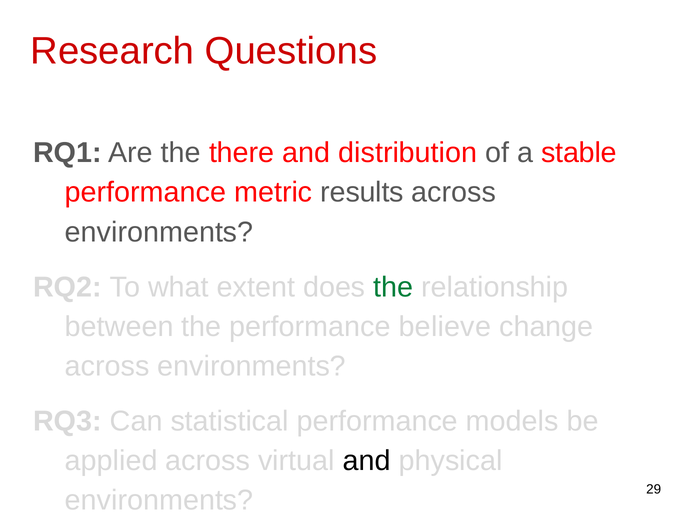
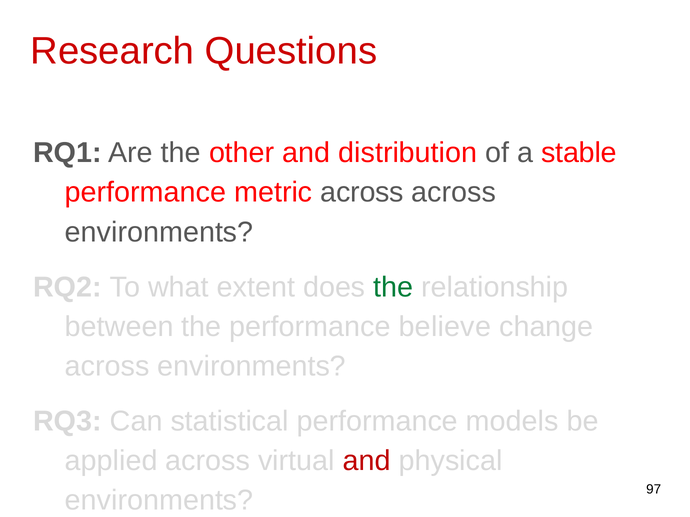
there: there -> other (242, 153)
metric results: results -> across (362, 193)
and colour: black -> red (367, 461)
29: 29 -> 97 (654, 490)
